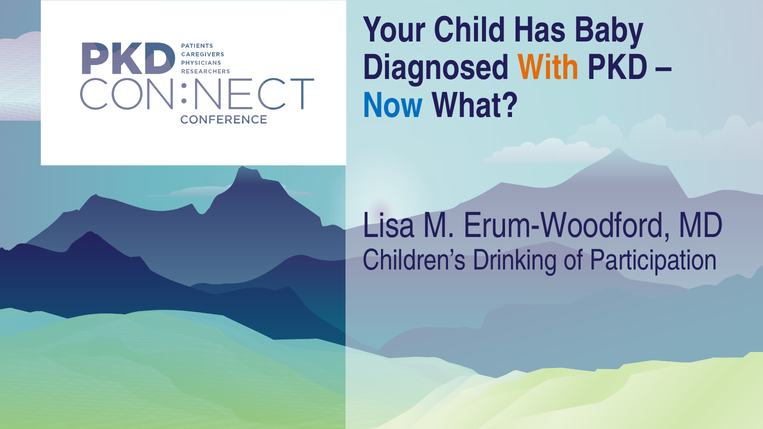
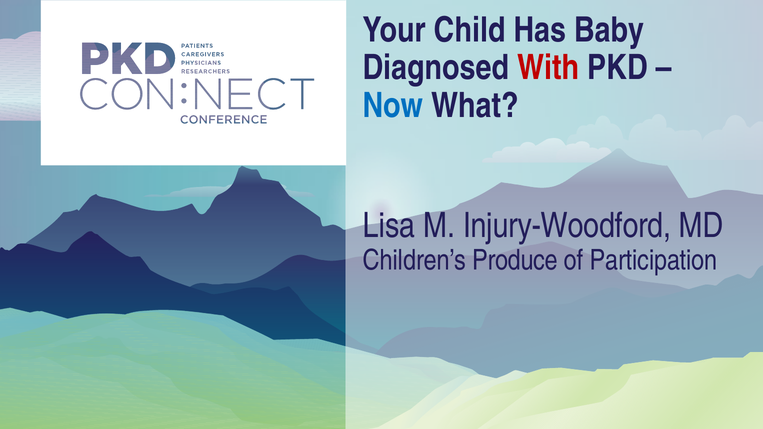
With colour: orange -> red (548, 68)
Erum-Woodford: Erum-Woodford -> Injury-Woodford (567, 226)
Drinking: Drinking -> Produce (515, 260)
